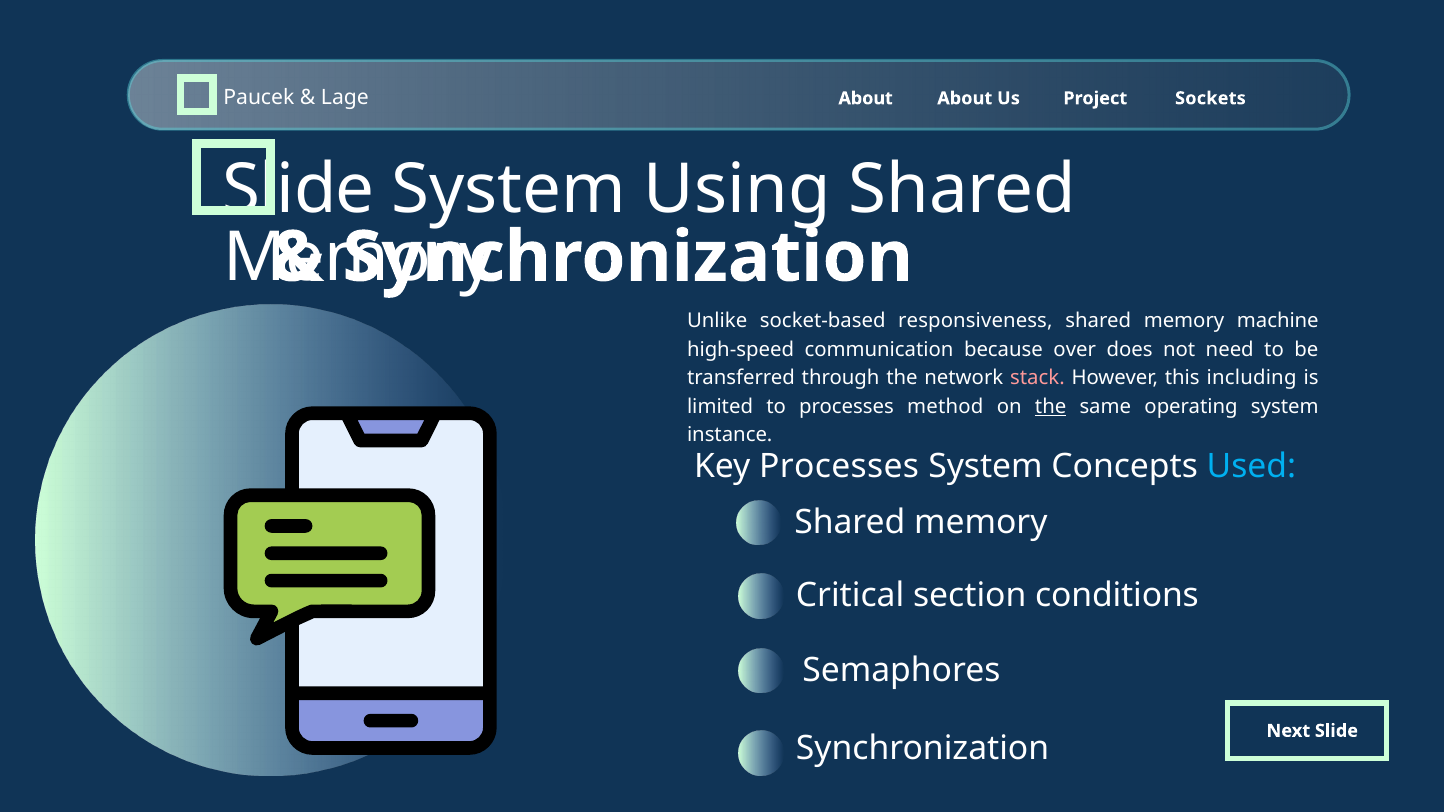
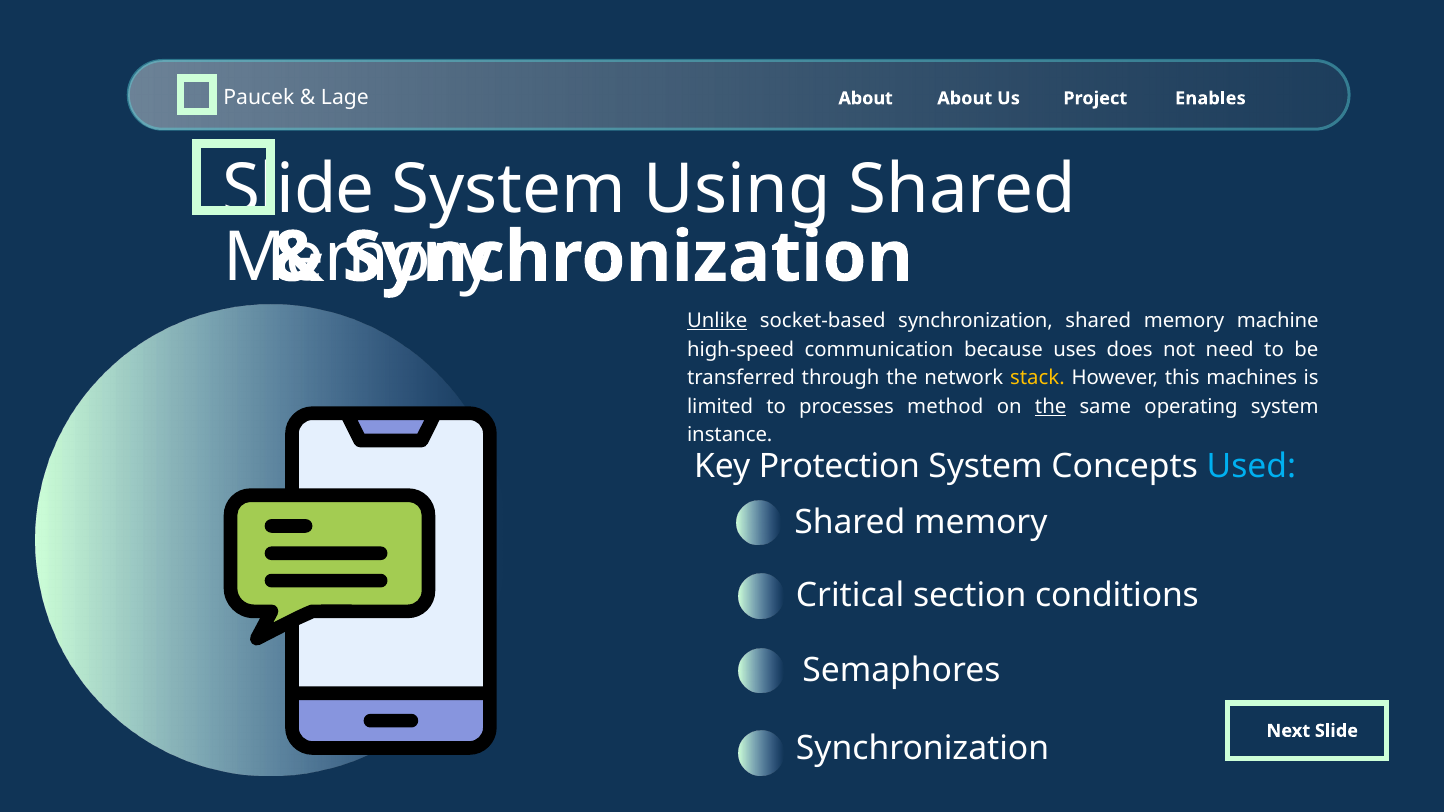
Sockets: Sockets -> Enables (1210, 98)
Unlike underline: none -> present (717, 321)
socket-based responsiveness: responsiveness -> synchronization (976, 321)
over: over -> uses (1075, 350)
stack colour: pink -> yellow (1037, 378)
including: including -> machines (1252, 378)
Key Processes: Processes -> Protection (839, 467)
